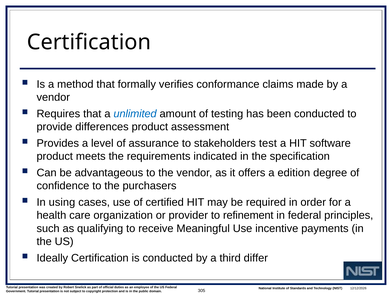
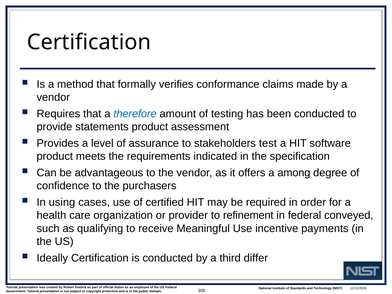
unlimited: unlimited -> therefore (135, 114)
differences: differences -> statements (102, 127)
edition: edition -> among (294, 173)
principles: principles -> conveyed (349, 215)
